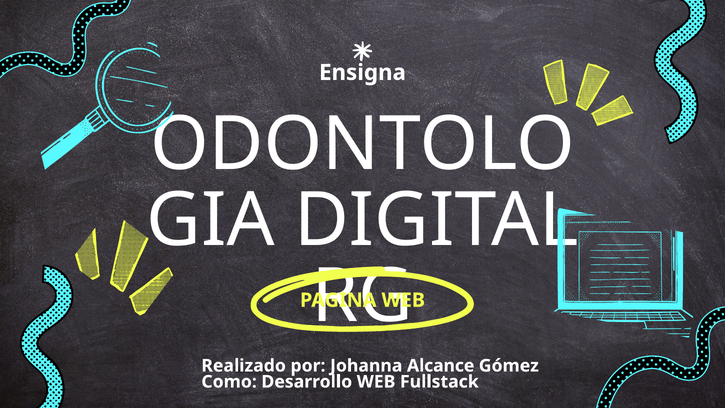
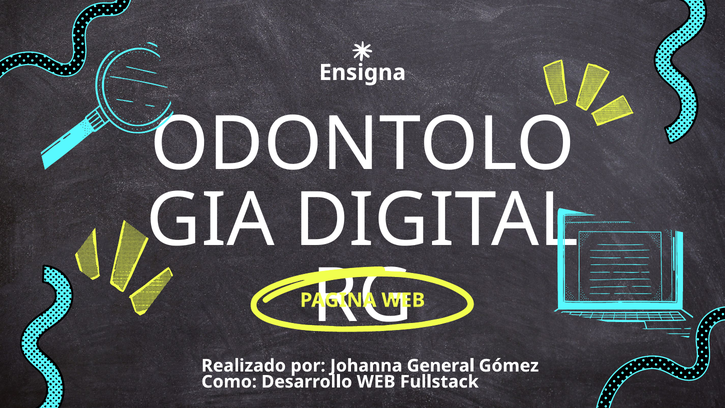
Alcance: Alcance -> General (441, 366)
